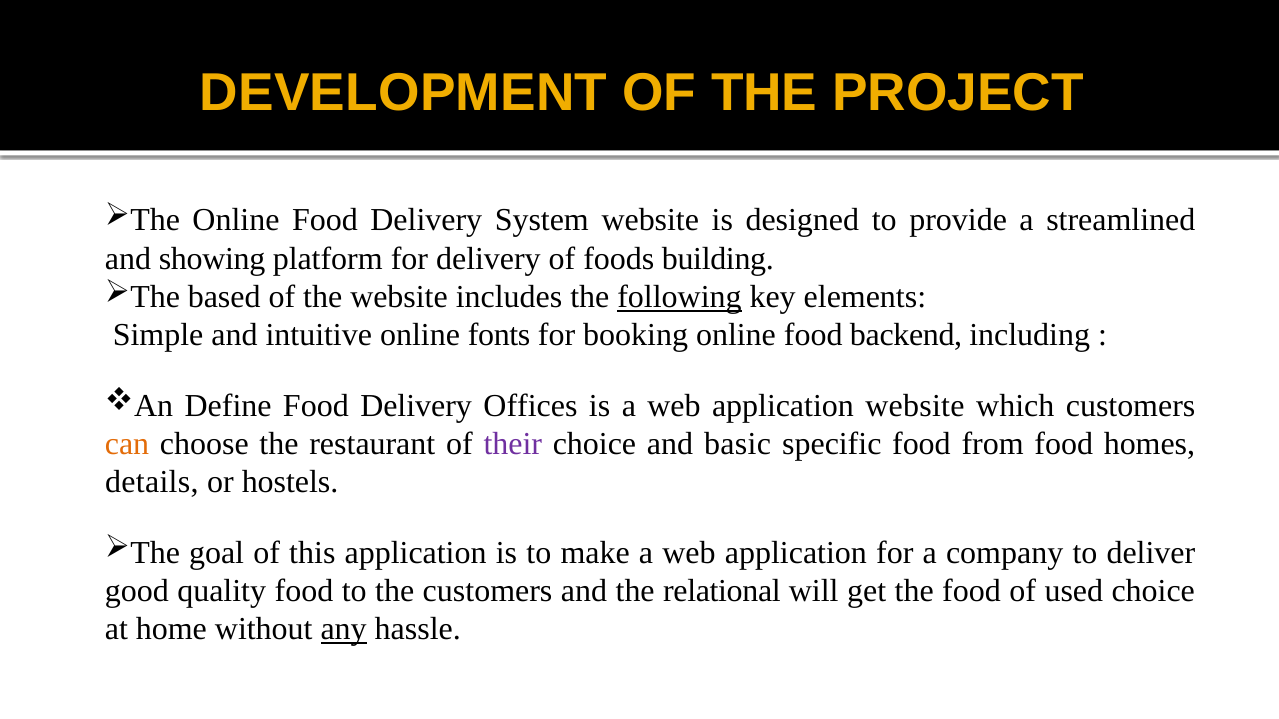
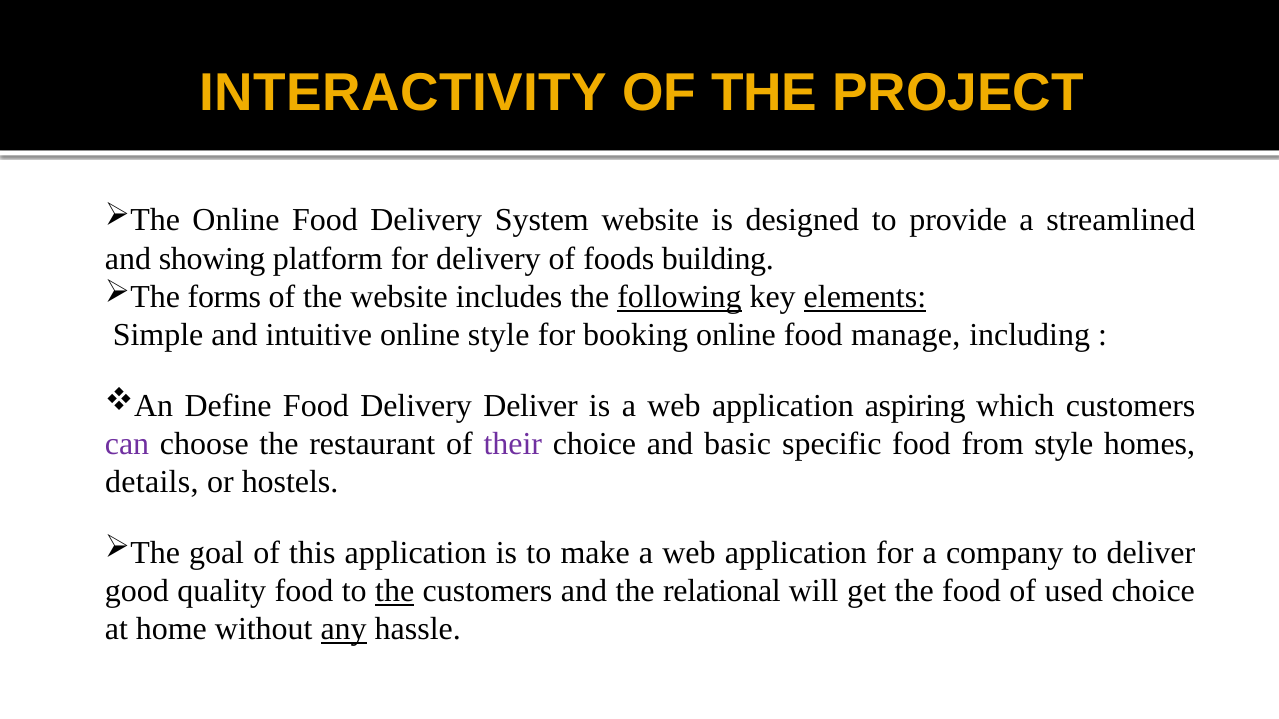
DEVELOPMENT: DEVELOPMENT -> INTERACTIVITY (403, 93)
based: based -> forms (224, 297)
elements underline: none -> present (865, 297)
online fonts: fonts -> style (499, 335)
backend: backend -> manage (906, 335)
Delivery Offices: Offices -> Deliver (531, 406)
application website: website -> aspiring (915, 406)
can colour: orange -> purple (127, 444)
from food: food -> style (1064, 444)
the underline: none -> present (395, 591)
